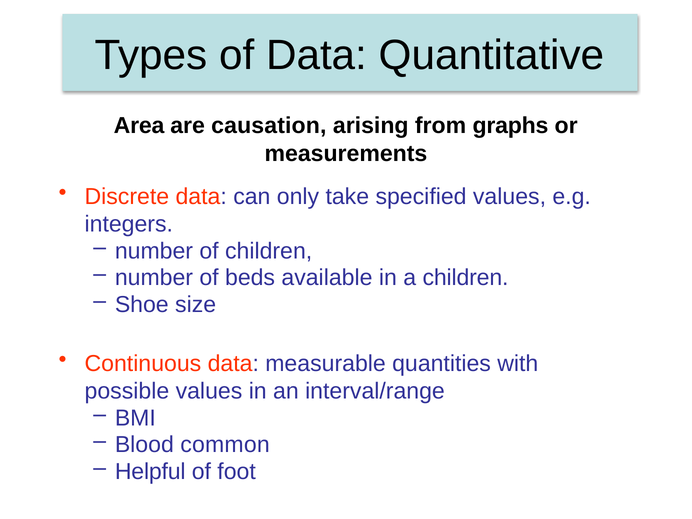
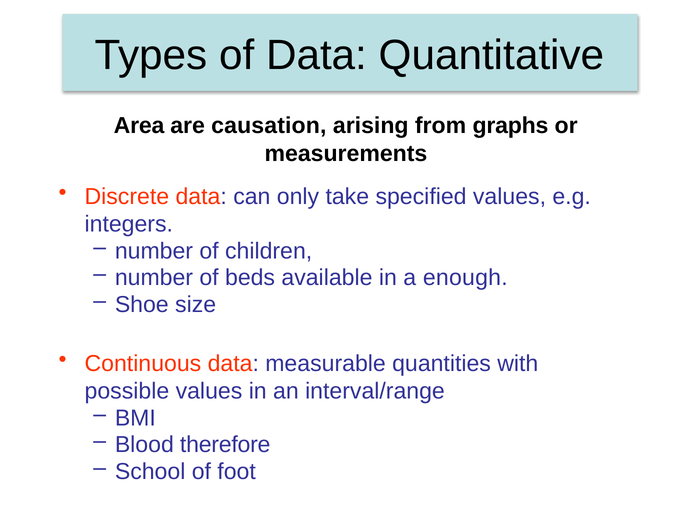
a children: children -> enough (465, 278)
common: common -> therefore (225, 445)
Helpful: Helpful -> School (150, 471)
